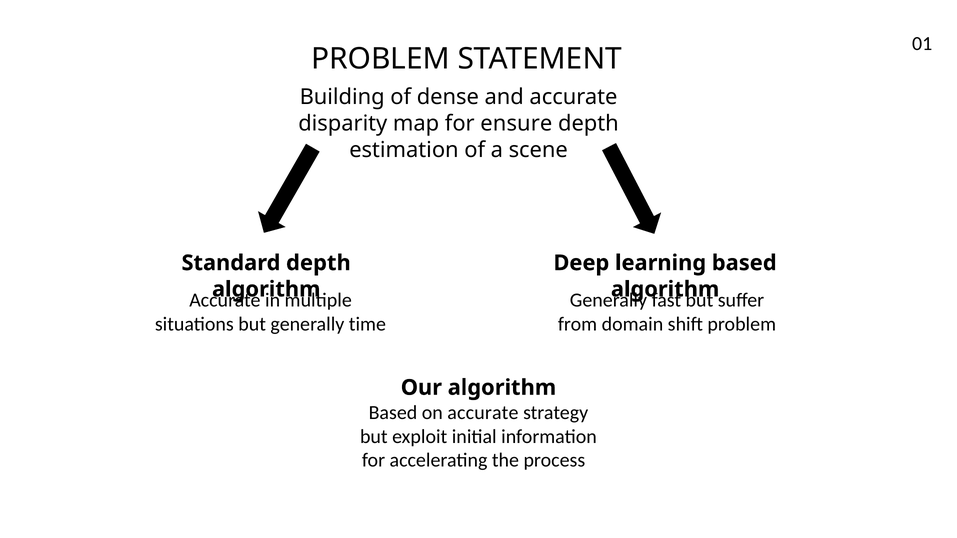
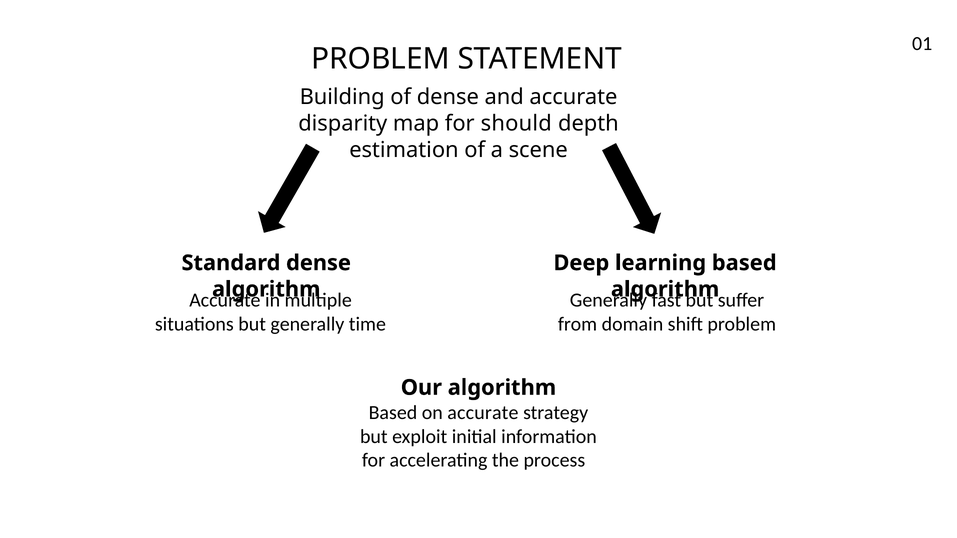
ensure: ensure -> should (516, 124)
Standard depth: depth -> dense (319, 263)
